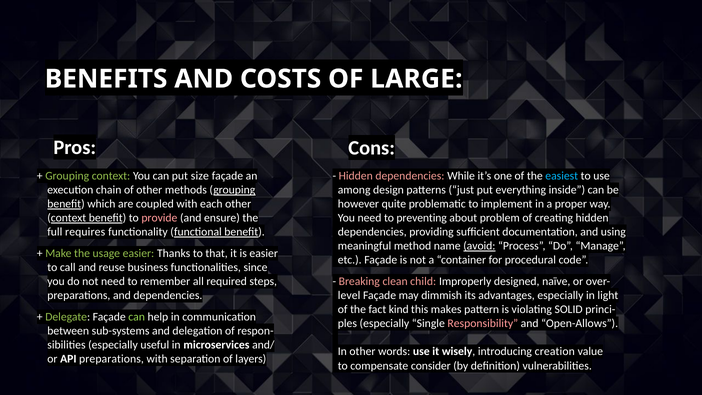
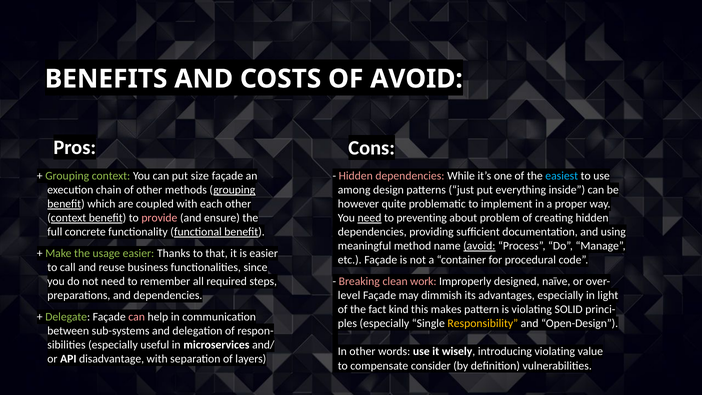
OF LARGE: LARGE -> AVOID (416, 79)
need underline: none -> present (369, 218)
requires: requires -> concrete (85, 232)
child: child -> work (423, 281)
can colour: light green -> pink (137, 317)
Responsibility colour: pink -> yellow (483, 323)
Open-Allows: Open-Allows -> Open-Design (580, 323)
introducing creation: creation -> violating (555, 352)
API preparations: preparations -> disadvantage (112, 359)
